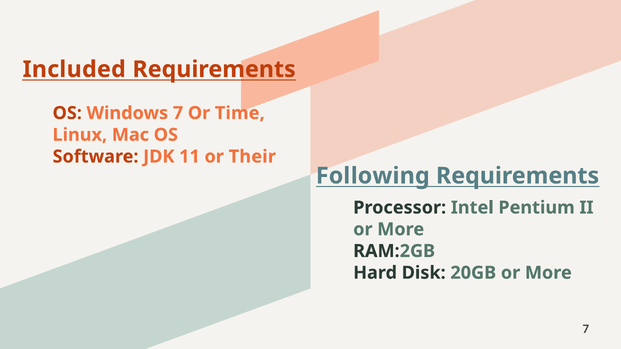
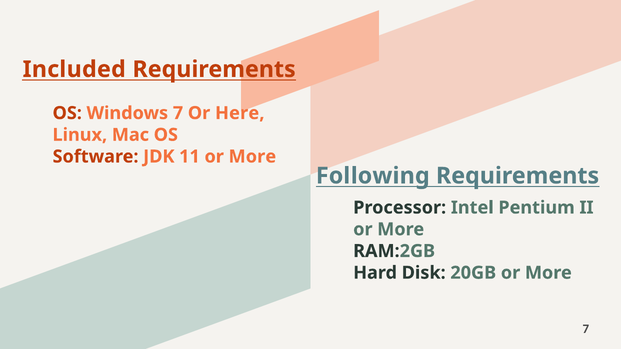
Time: Time -> Here (240, 113)
11 or Their: Their -> More (252, 157)
